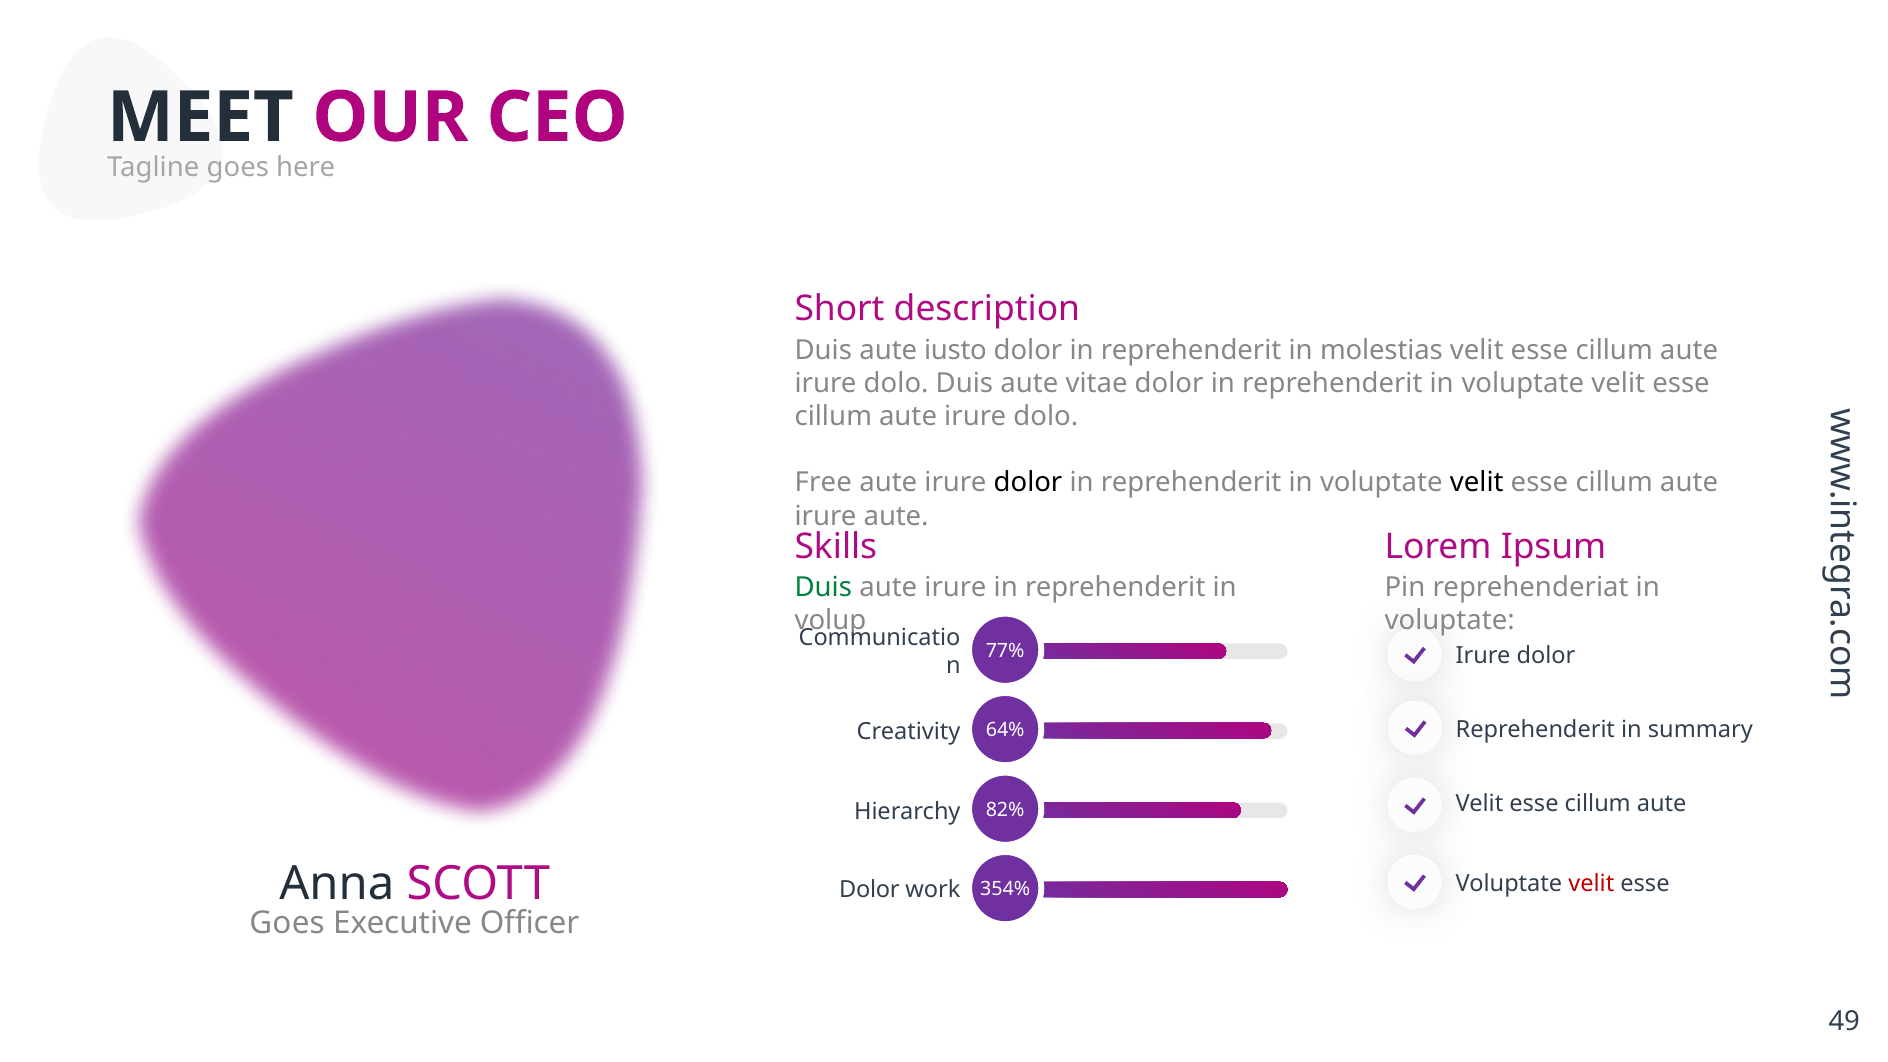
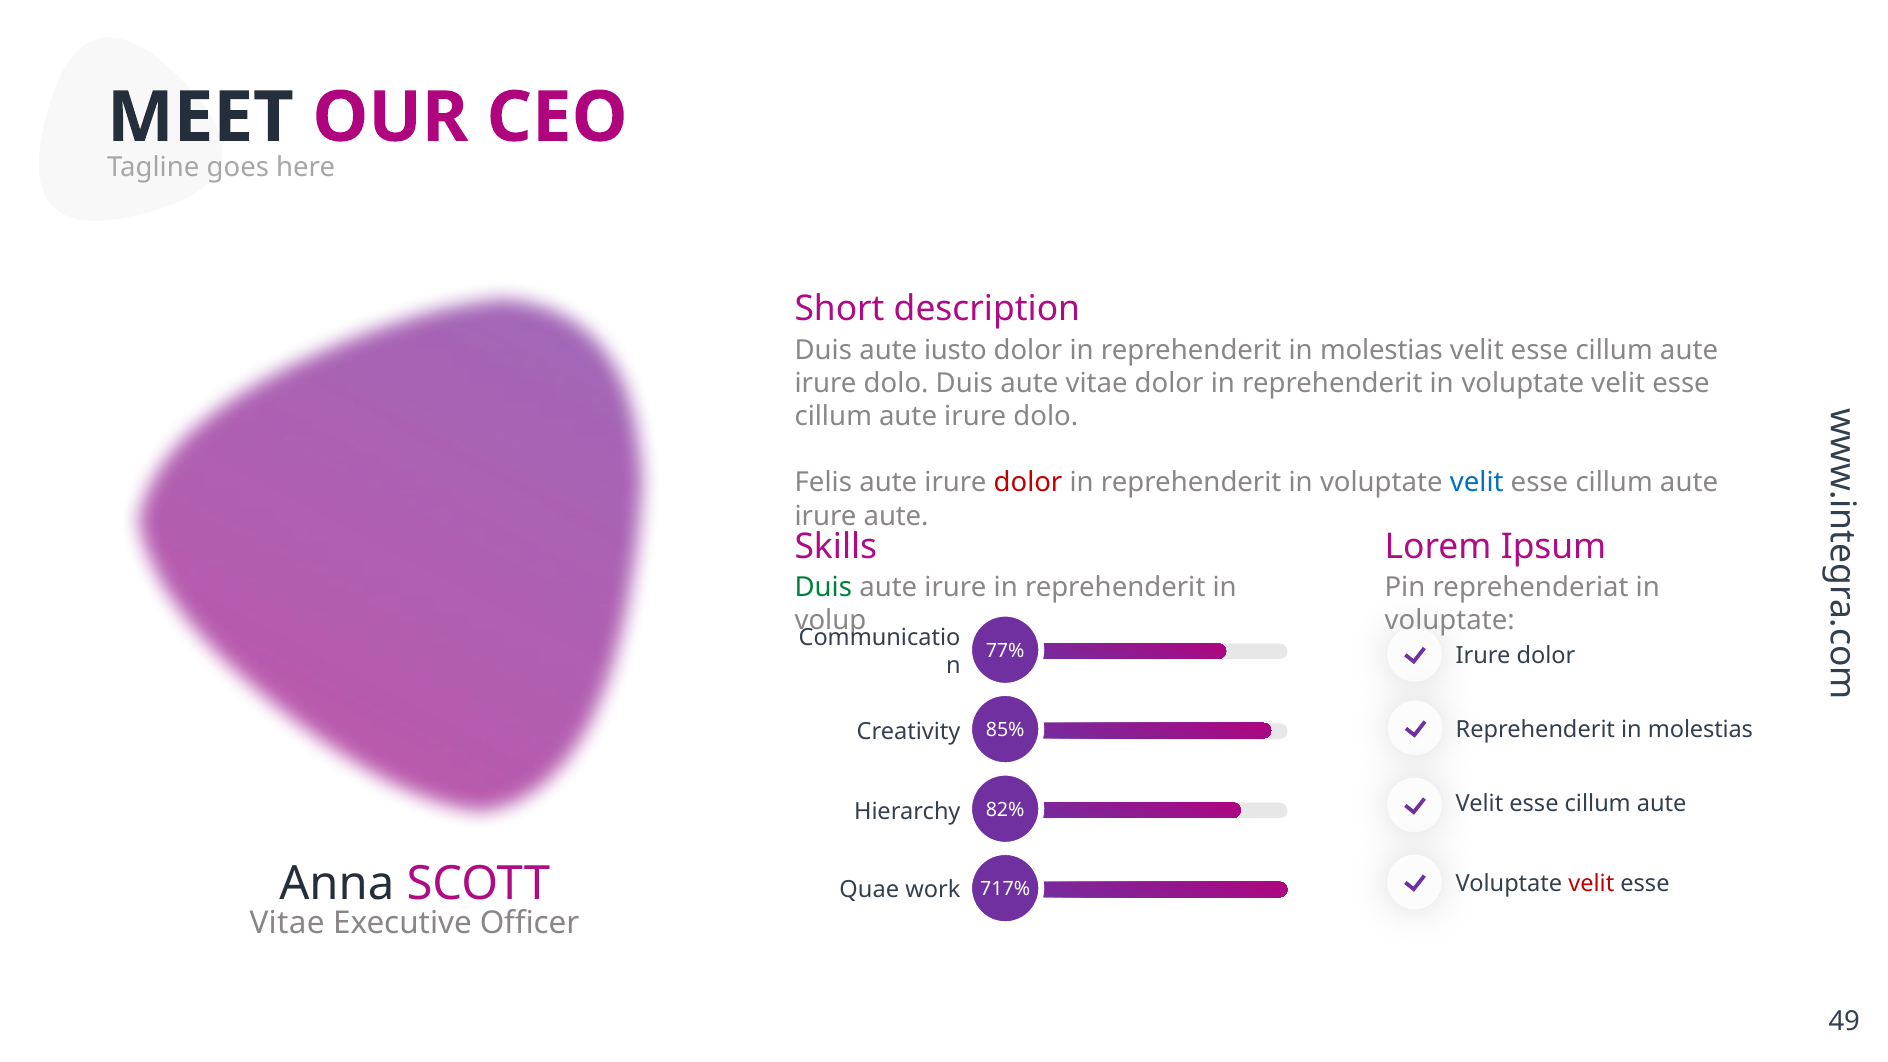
Free: Free -> Felis (823, 483)
dolor colour: black -> red (1028, 483)
velit colour: black -> blue (1477, 483)
summary: summary -> molestias (1700, 730)
64%: 64% -> 85% (1005, 730)
Dolor: Dolor -> Quae (869, 890)
354%: 354% -> 717% (1005, 889)
Goes: Goes -> Vitae (287, 923)
